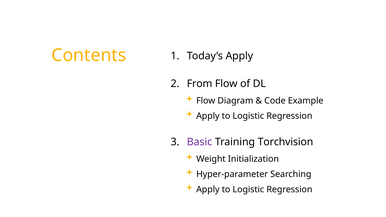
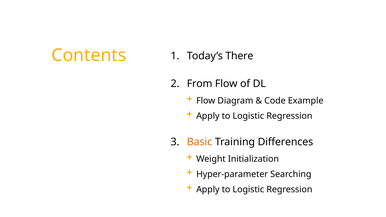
Today’s Apply: Apply -> There (239, 56)
Basic colour: purple -> orange (200, 142)
Torchvision: Torchvision -> Differences (285, 142)
